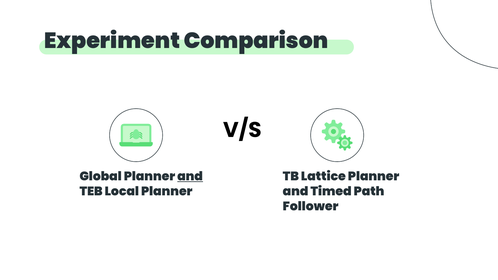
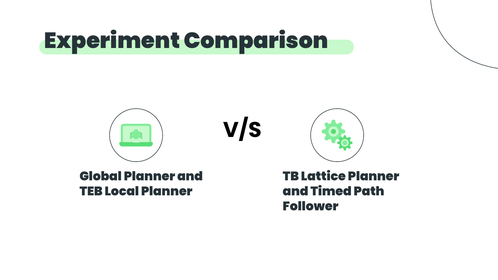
and underline: present -> none (190, 176)
